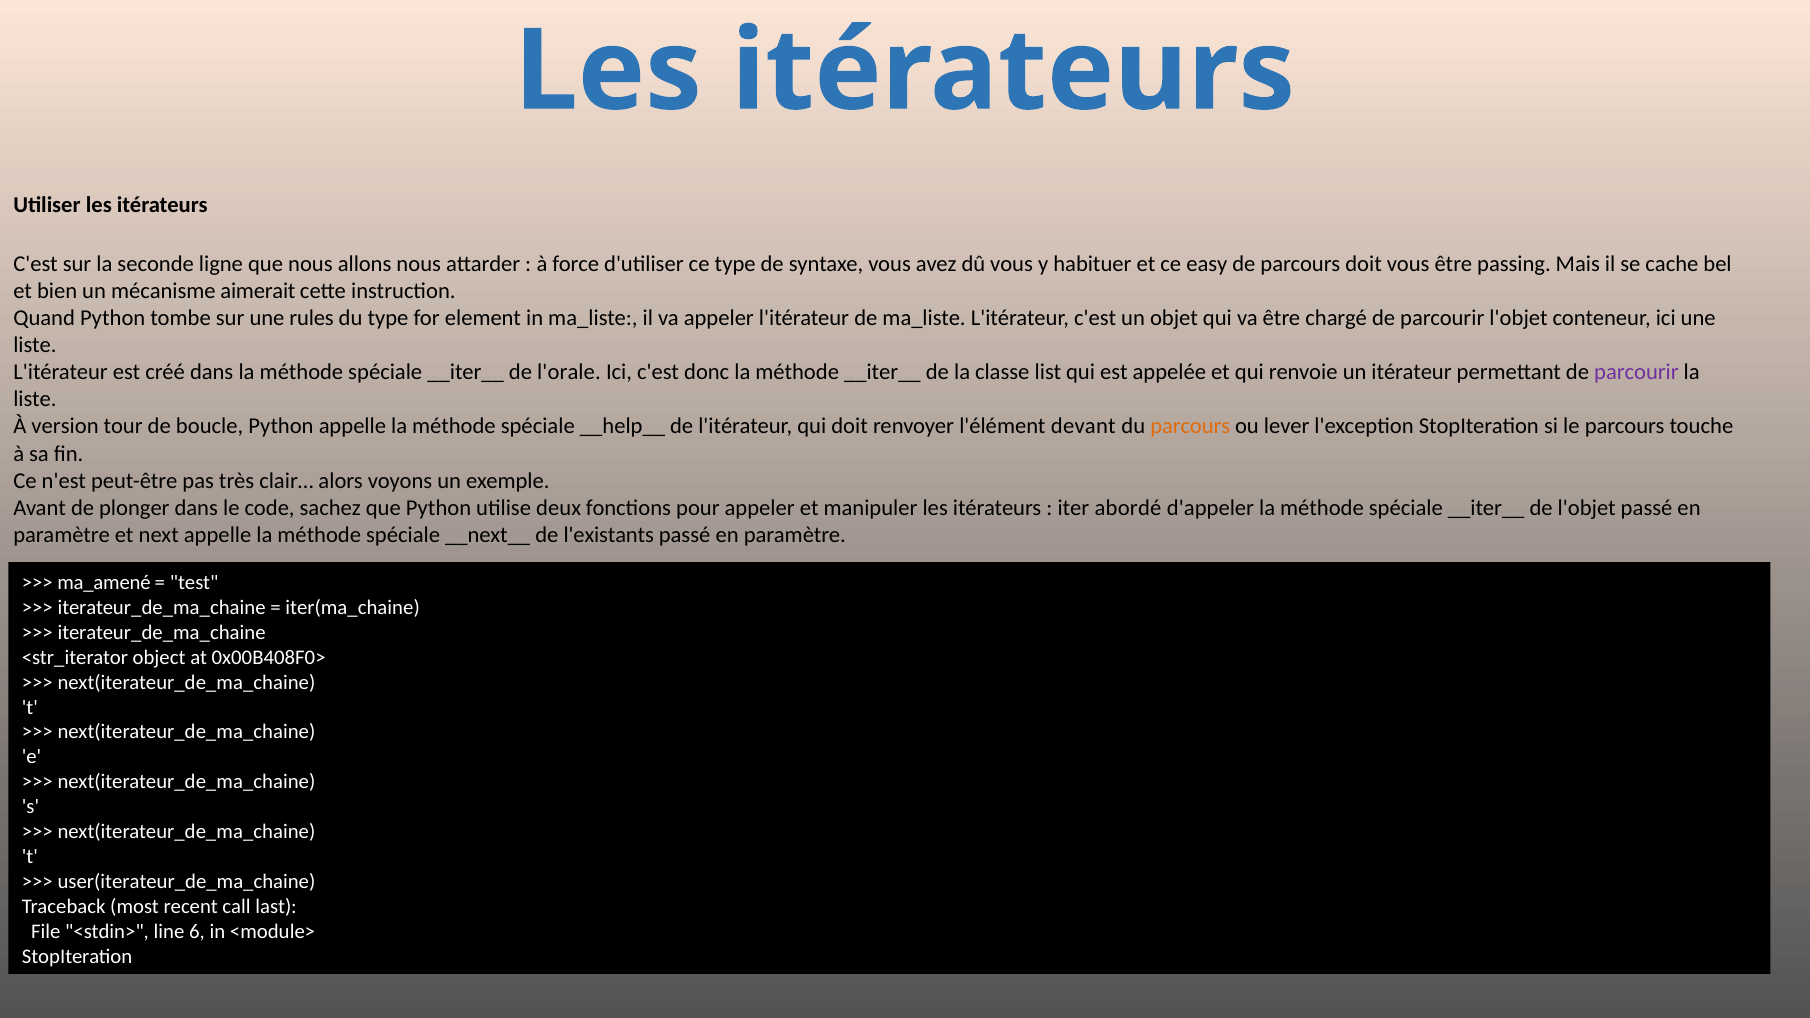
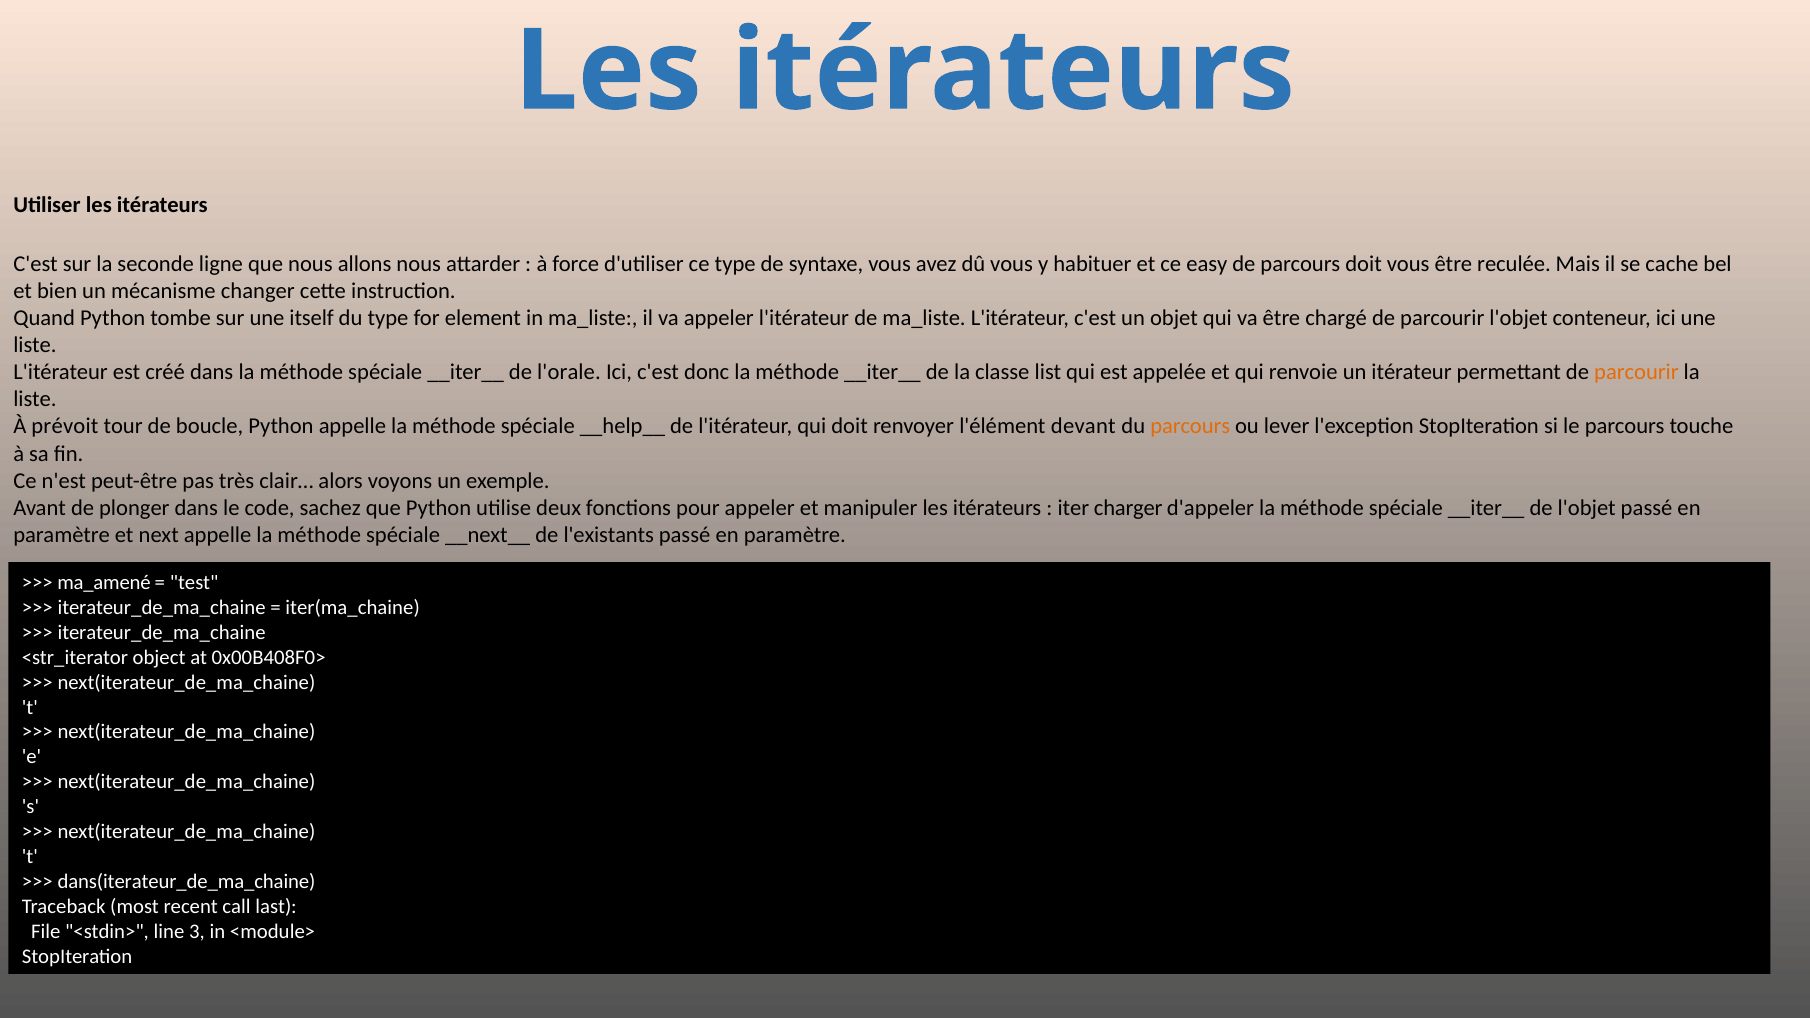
passing: passing -> reculée (1514, 264)
aimerait: aimerait -> changer (258, 291)
rules: rules -> itself (312, 318)
parcourir colour: purple -> orange (1636, 372)
version: version -> prévoit (65, 427)
abordé: abordé -> charger (1128, 508)
user(iterateur_de_ma_chaine: user(iterateur_de_ma_chaine -> dans(iterateur_de_ma_chaine (186, 882)
6: 6 -> 3 (197, 931)
